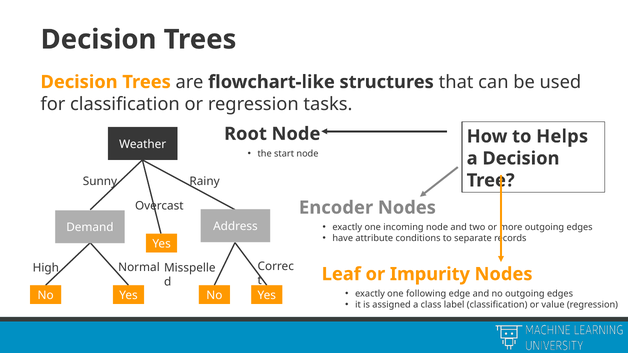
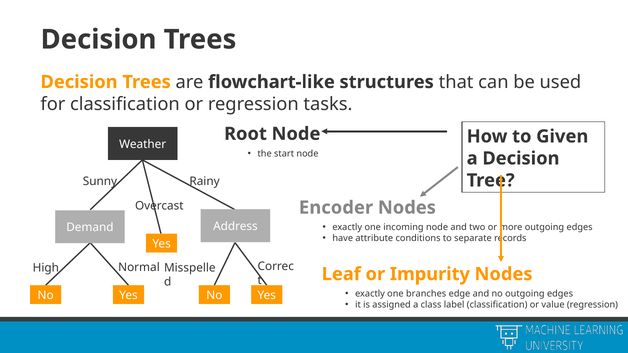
Helps: Helps -> Given (562, 136)
following: following -> branches (426, 294)
